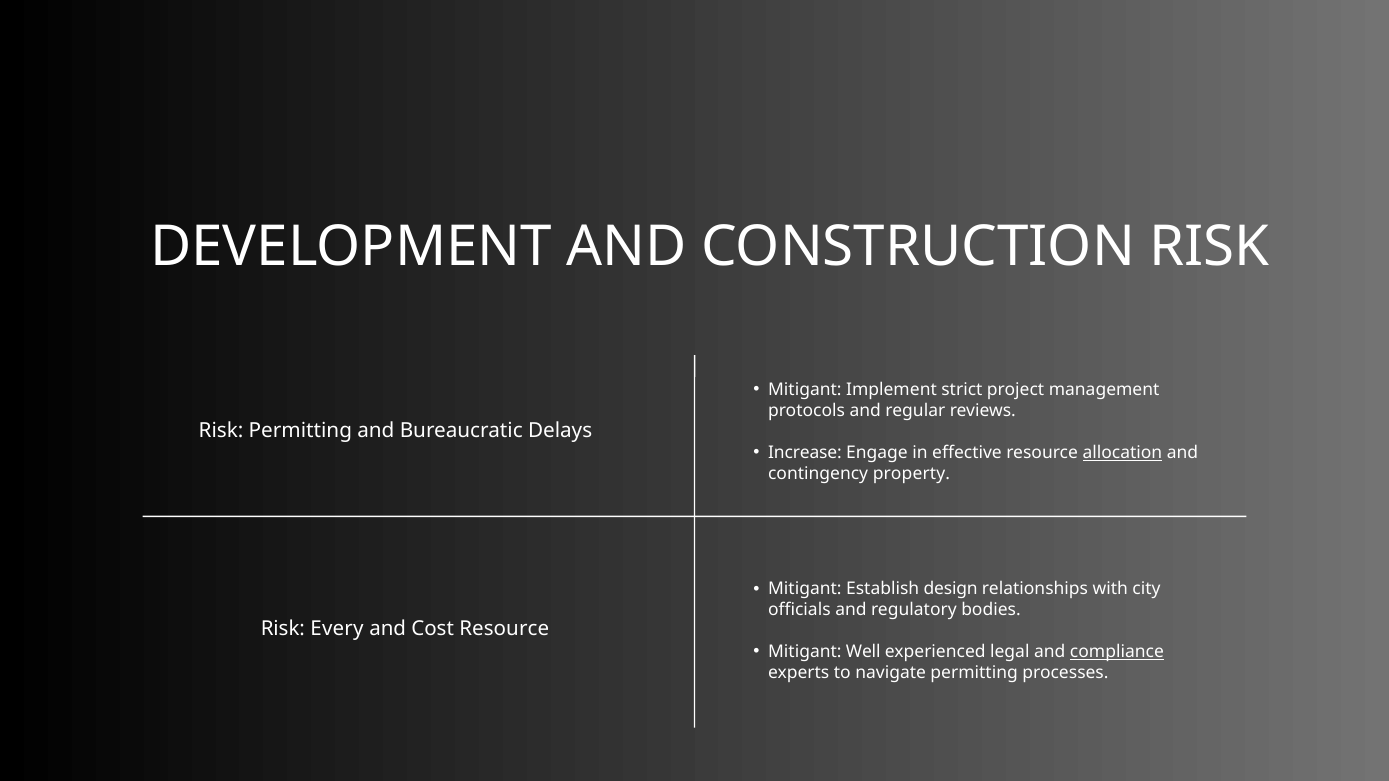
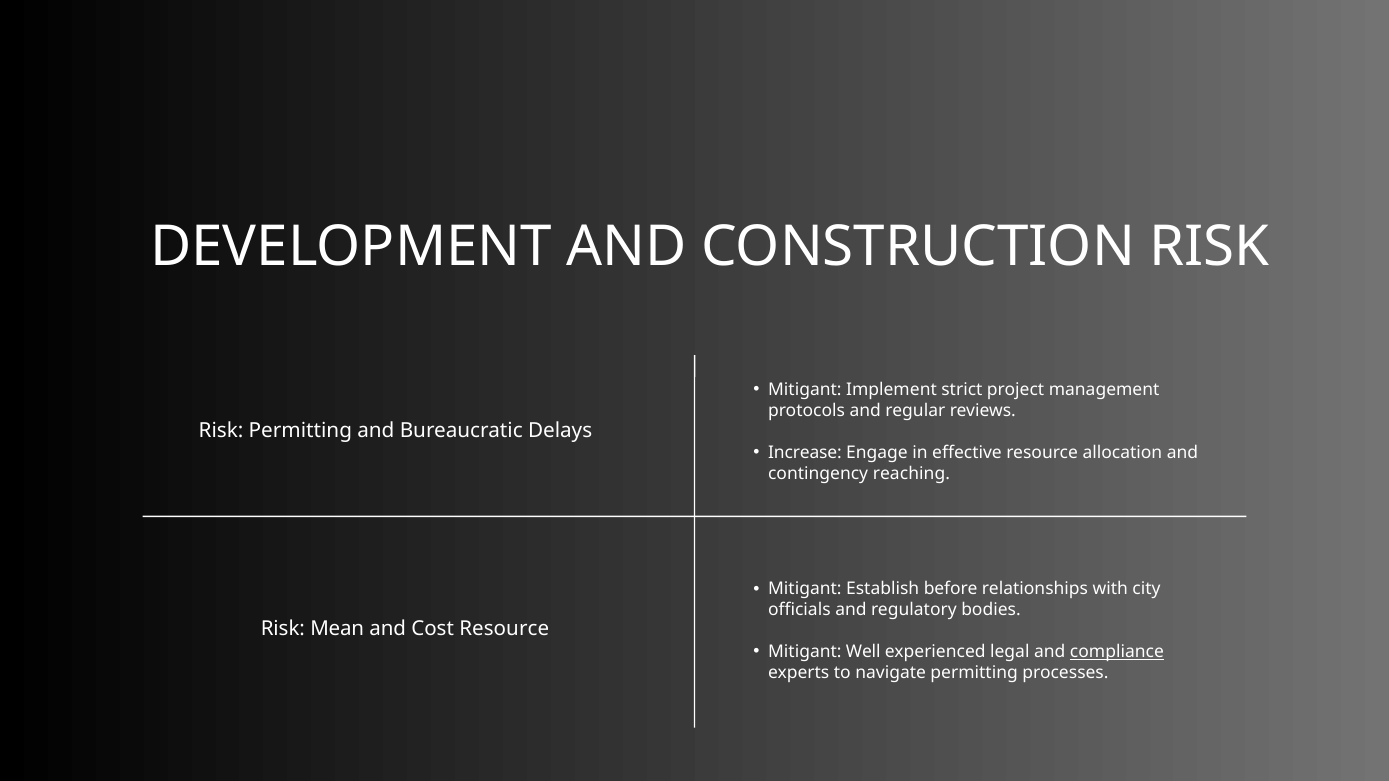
allocation underline: present -> none (1122, 453)
property: property -> reaching (911, 474)
design: design -> before (951, 589)
Every: Every -> Mean (337, 629)
